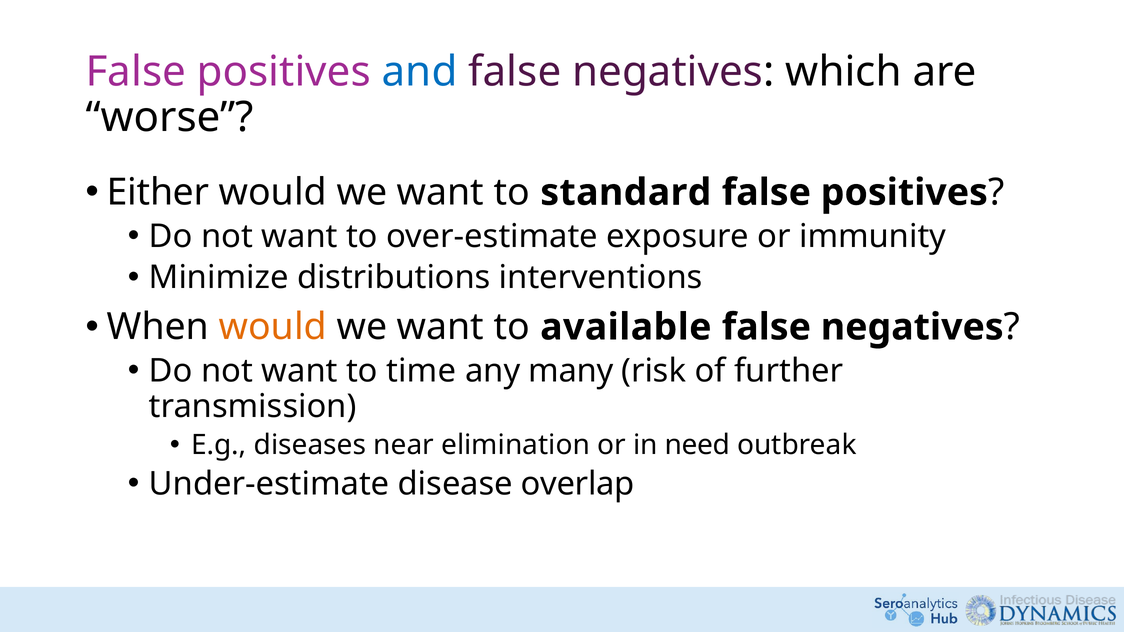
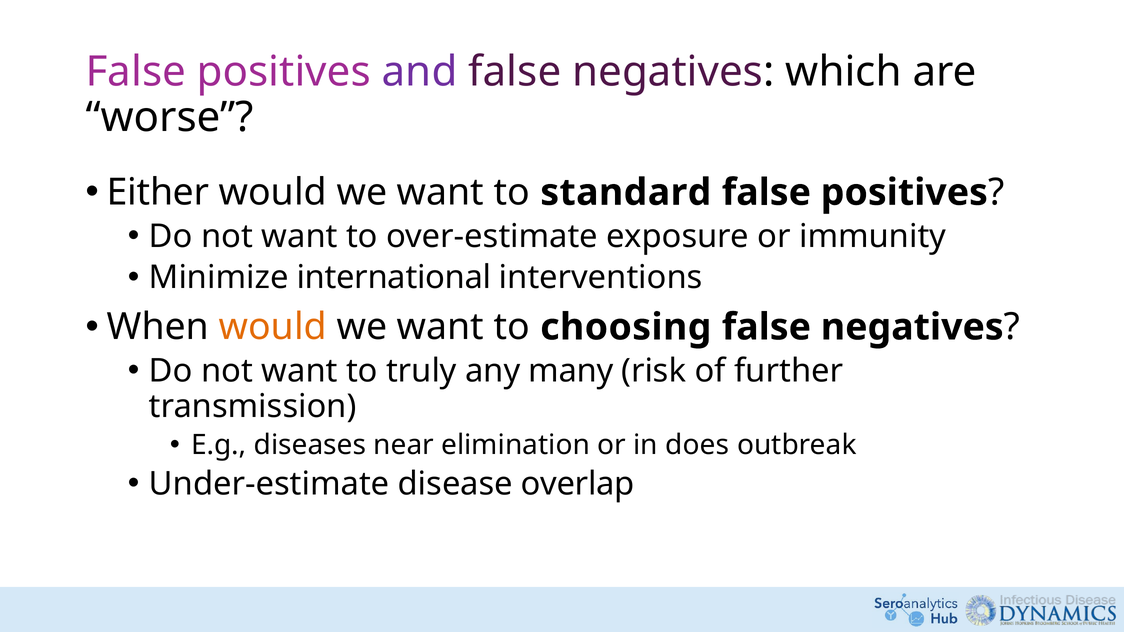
and colour: blue -> purple (420, 72)
distributions: distributions -> international (394, 278)
available: available -> choosing (626, 327)
time: time -> truly (421, 371)
need: need -> does (697, 445)
